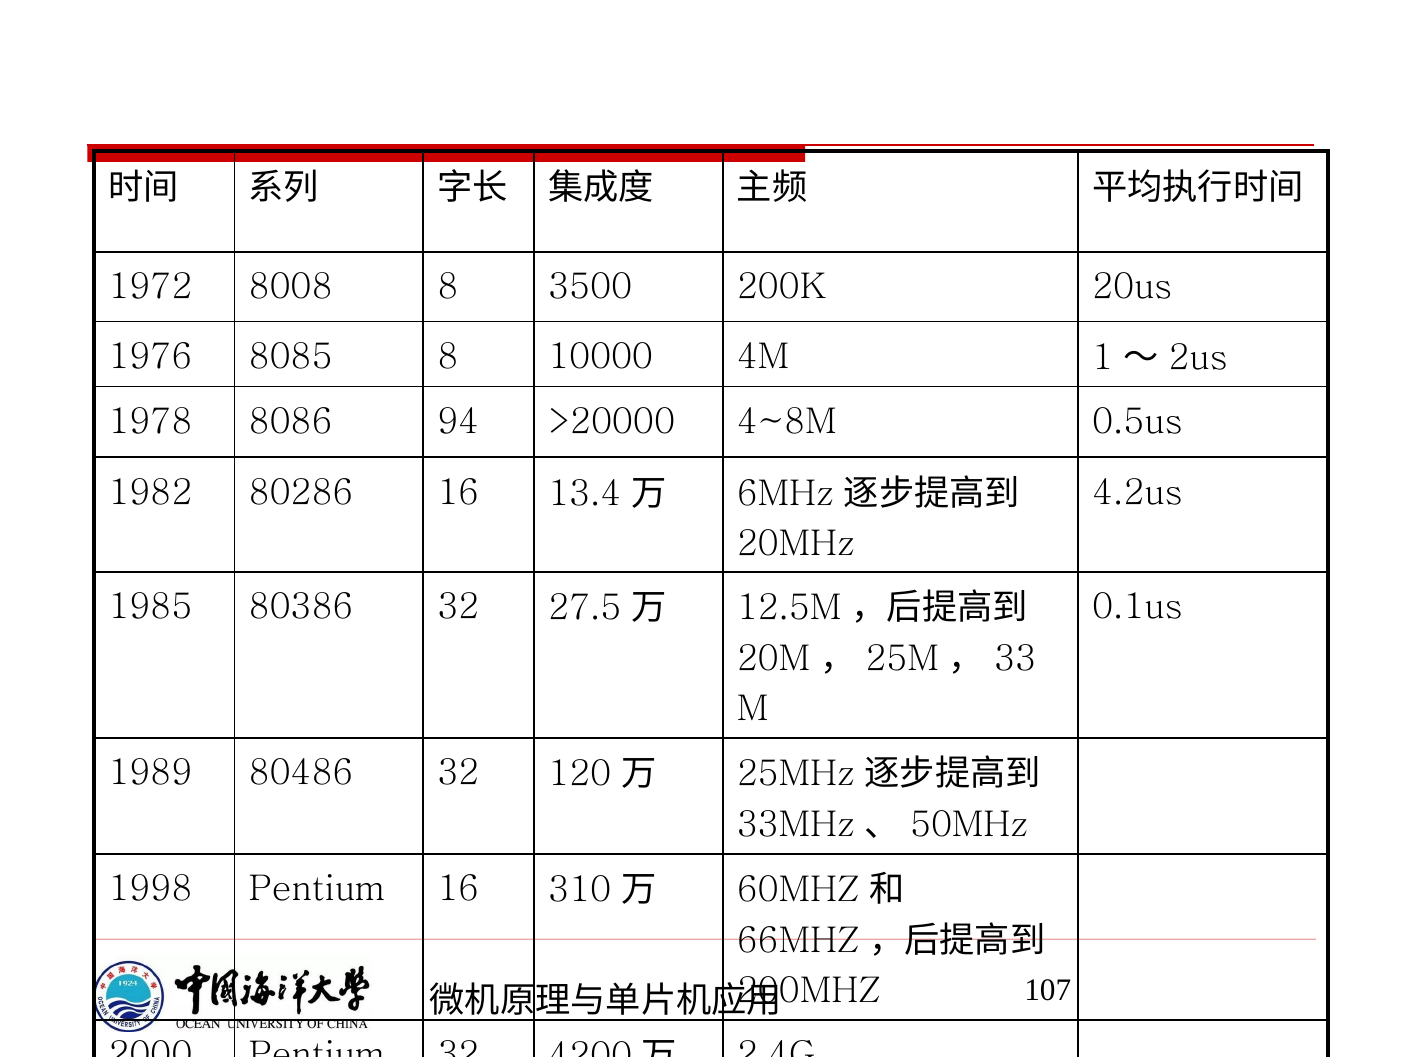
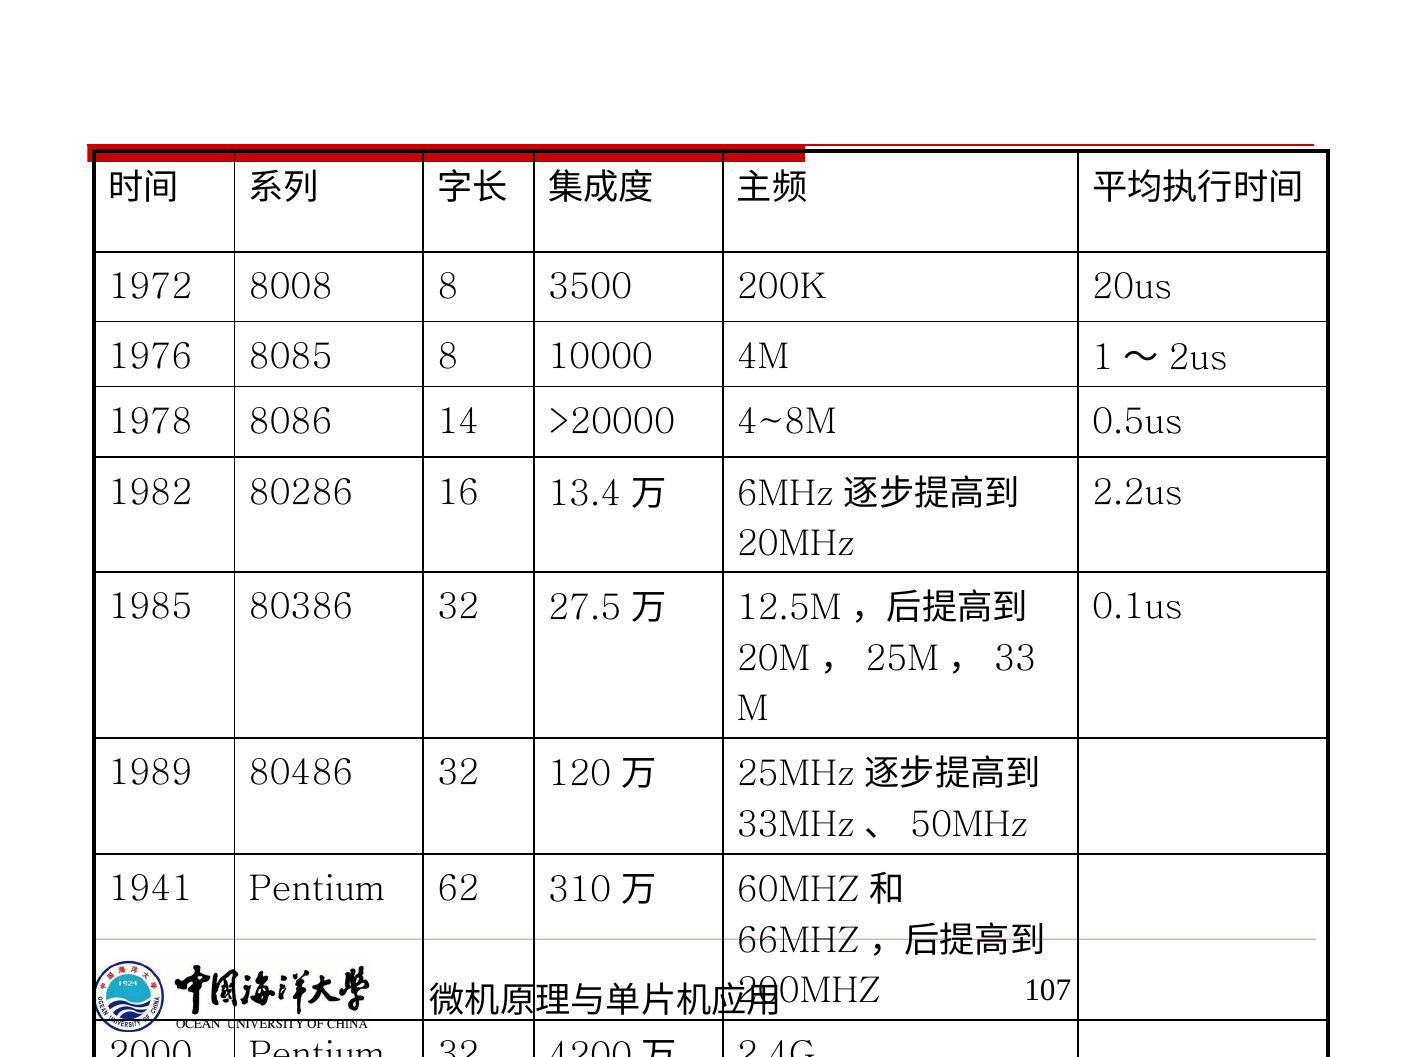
94: 94 -> 14 (458, 422)
4.2us: 4.2us -> 2.2us (1137, 493)
1998: 1998 -> 1941 (150, 890)
Pentium 16: 16 -> 62 (458, 890)
